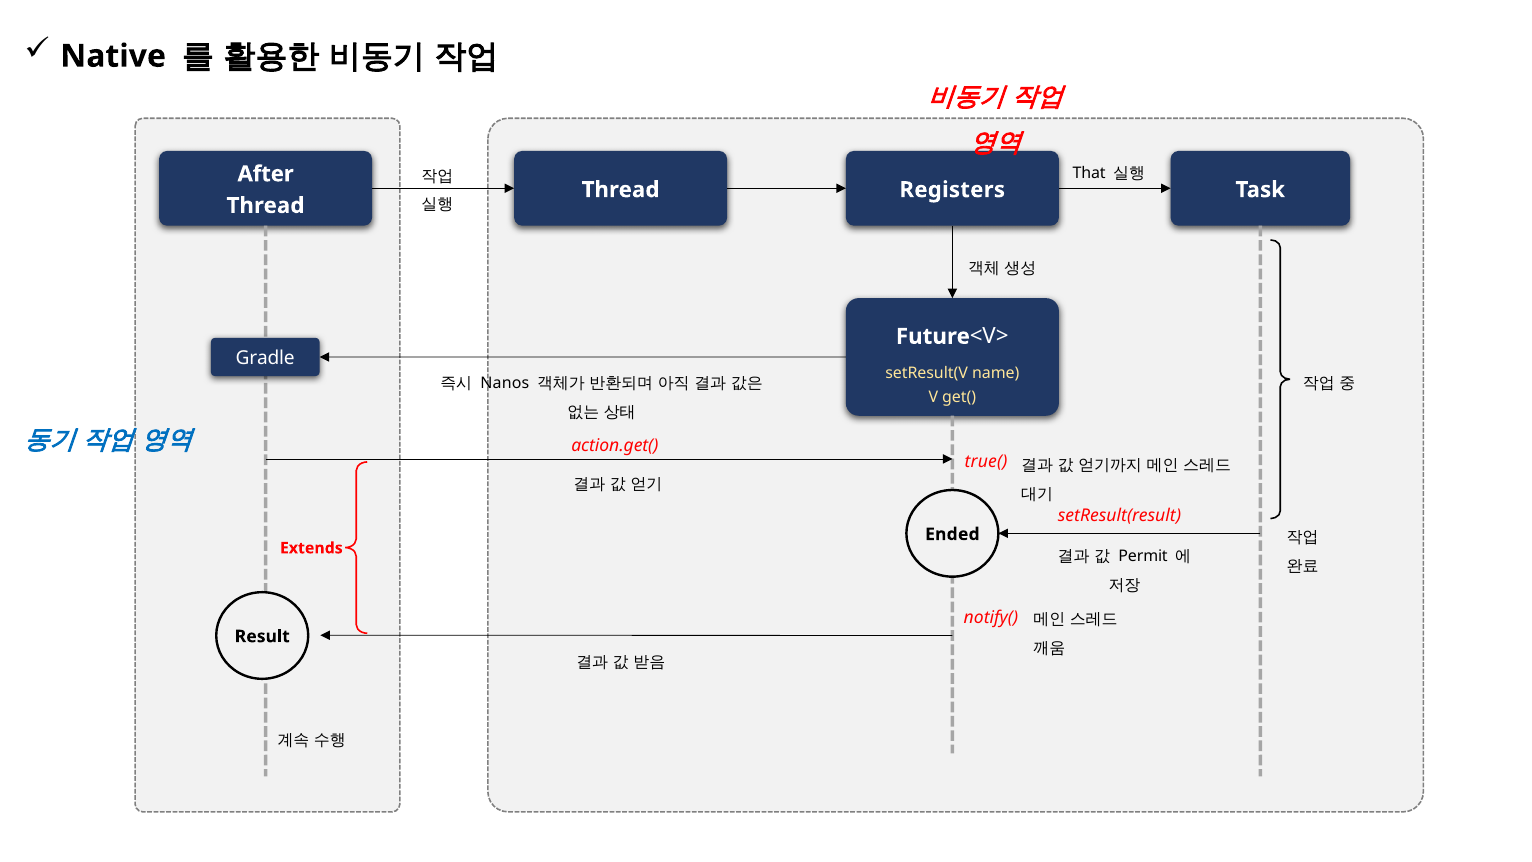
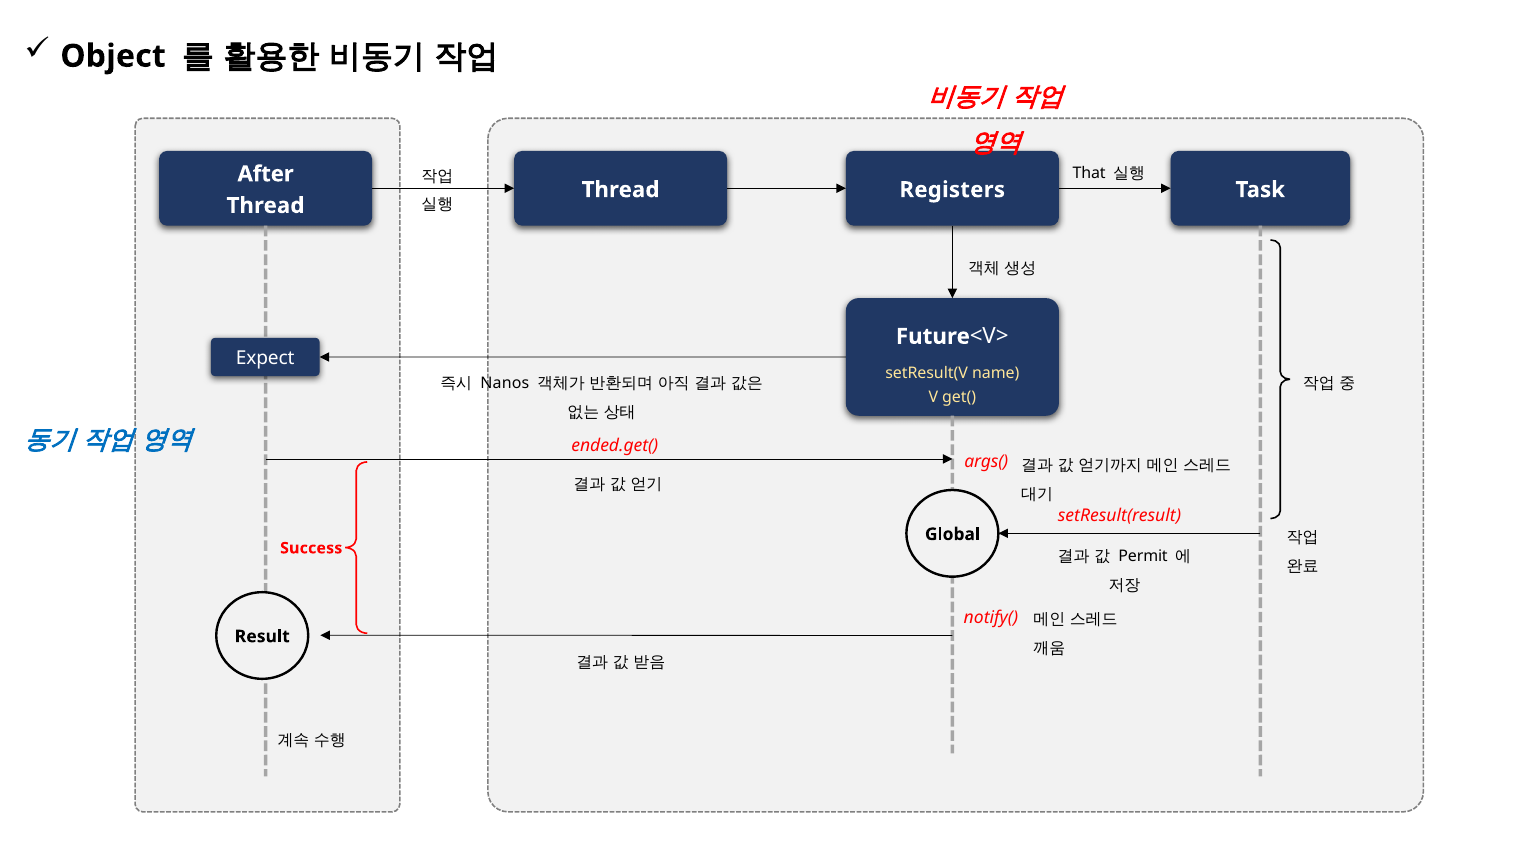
Native: Native -> Object (113, 56)
Gradle: Gradle -> Expect (265, 358)
action.get(: action.get( -> ended.get( (615, 446)
true(: true( -> args( (986, 461)
Ended: Ended -> Global (952, 534)
Extends: Extends -> Success (311, 548)
